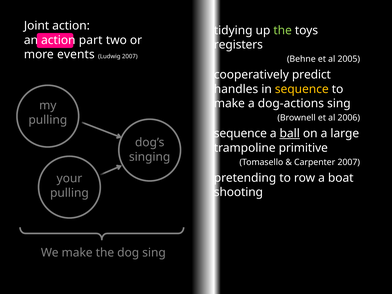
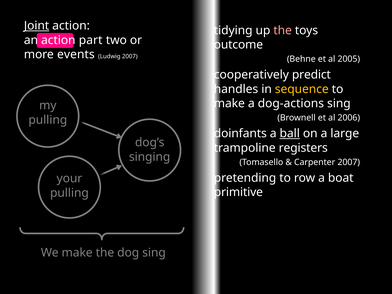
Joint underline: none -> present (37, 26)
the colour: light green -> pink (283, 30)
registers: registers -> outcome (238, 45)
sequence: sequence -> doinfants (240, 133)
primitive: primitive -> registers (303, 148)
shooting: shooting -> primitive (238, 192)
